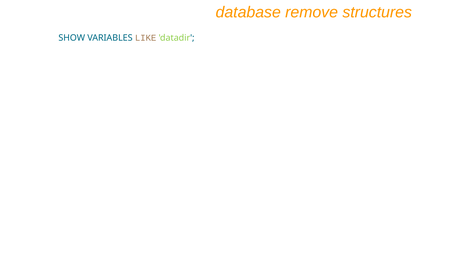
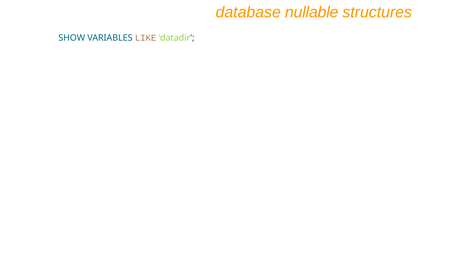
remove: remove -> nullable (312, 12)
